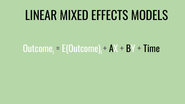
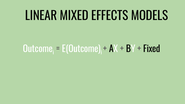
Time: Time -> Fixed (152, 49)
